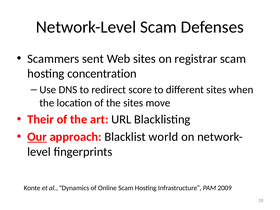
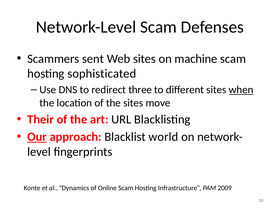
registrar: registrar -> machine (196, 59)
concentration: concentration -> sophisticated (102, 74)
score: score -> three (140, 90)
when underline: none -> present (241, 90)
